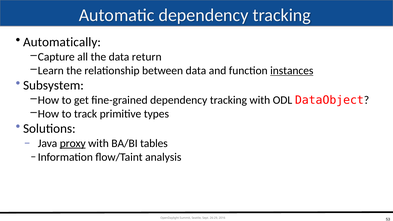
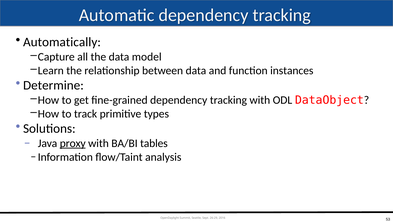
return: return -> model (147, 57)
instances underline: present -> none (292, 71)
Subsystem: Subsystem -> Determine (53, 85)
